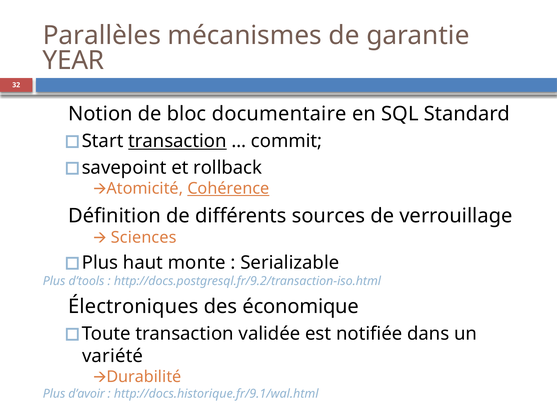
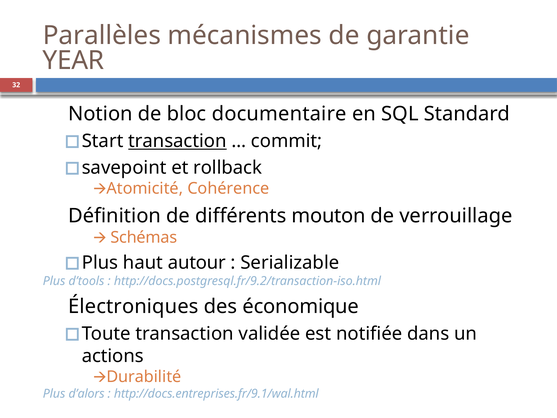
Cohérence underline: present -> none (228, 188)
sources: sources -> mouton (329, 216)
Sciences: Sciences -> Schémas (144, 237)
monte: monte -> autour (197, 263)
variété: variété -> actions (113, 356)
d’avoir: d’avoir -> d’alors (87, 393)
http://docs.historique.fr/9.1/wal.html: http://docs.historique.fr/9.1/wal.html -> http://docs.entreprises.fr/9.1/wal.html (216, 393)
